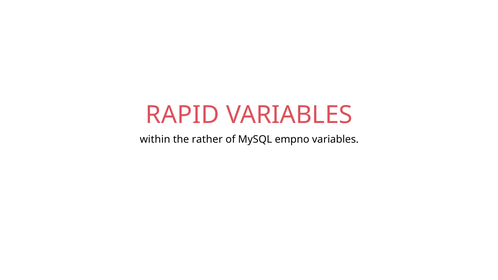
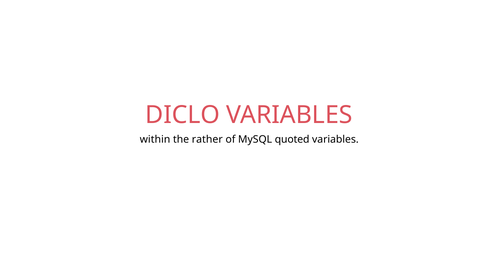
RAPID: RAPID -> DICLO (183, 115)
empno: empno -> quoted (292, 140)
